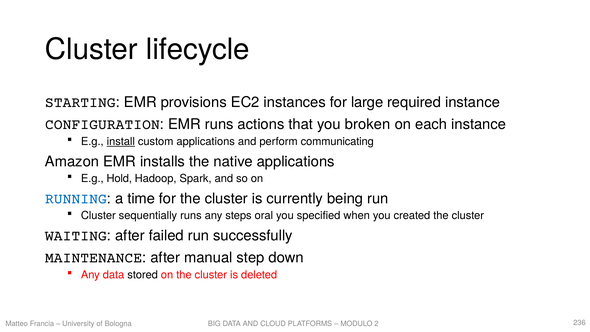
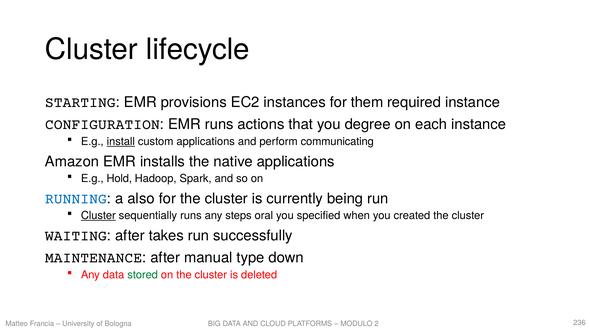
large: large -> them (367, 102)
broken: broken -> degree (368, 124)
time: time -> also (141, 199)
Cluster underline: none -> present (98, 216)
failed: failed -> takes (166, 236)
step: step -> type (251, 258)
stored colour: black -> green (143, 275)
